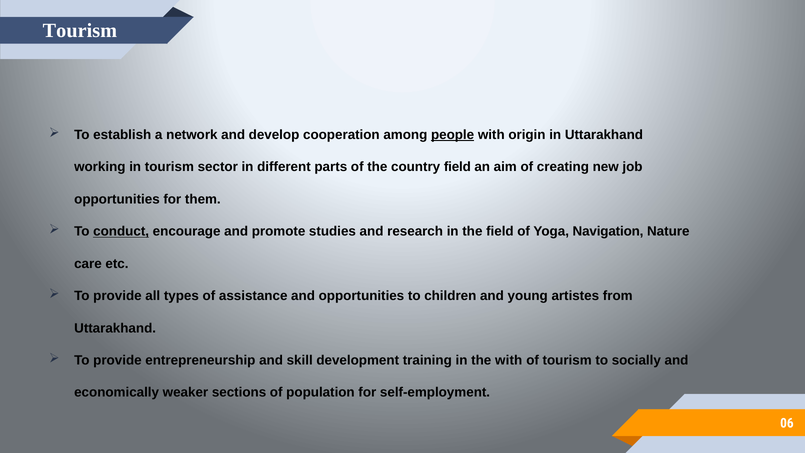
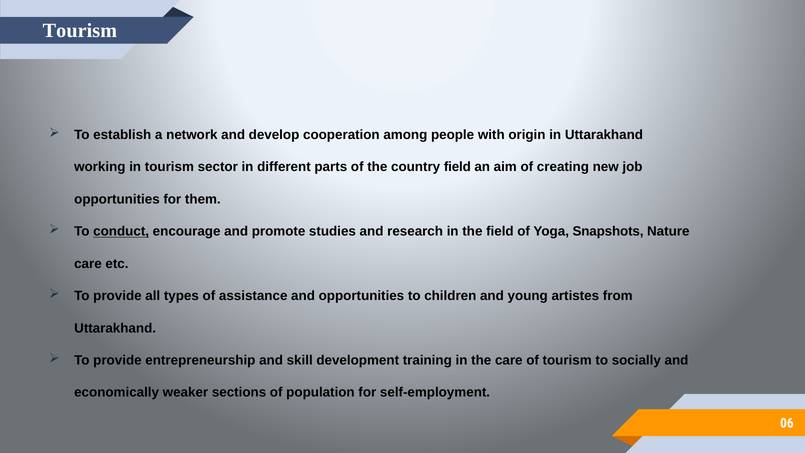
people underline: present -> none (453, 135)
Navigation: Navigation -> Snapshots (608, 231)
the with: with -> care (509, 360)
